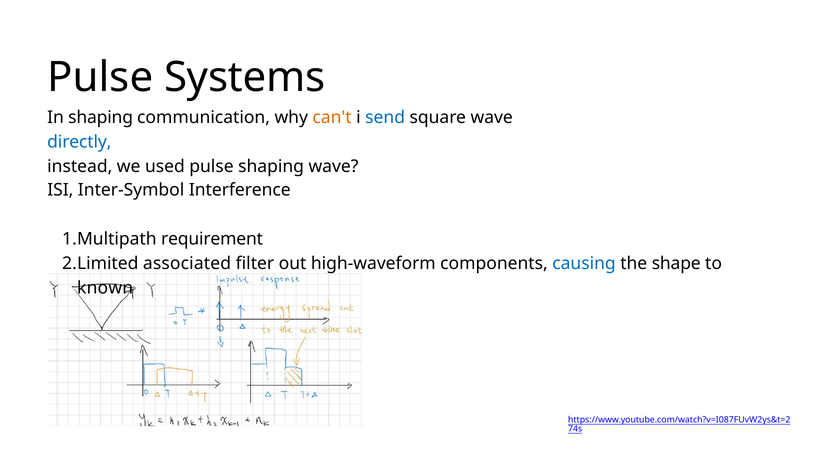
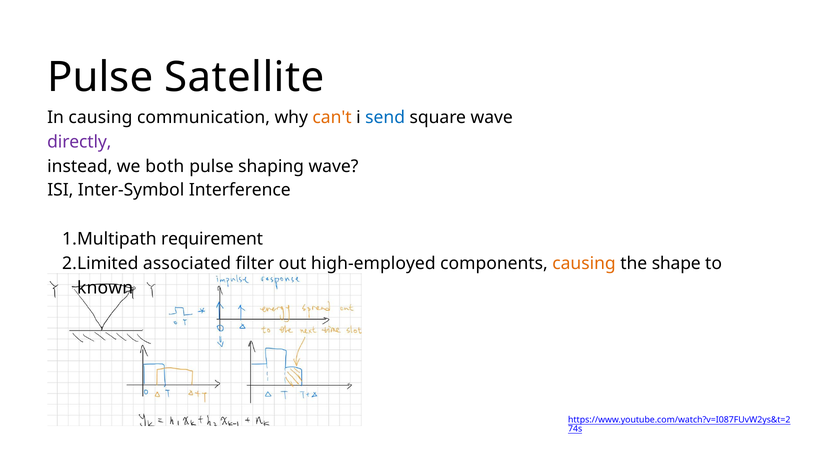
Systems: Systems -> Satellite (244, 77)
In shaping: shaping -> causing (100, 117)
directly colour: blue -> purple (79, 142)
used: used -> both (165, 166)
high-waveform: high-waveform -> high-employed (373, 263)
causing colour: blue -> orange (584, 263)
